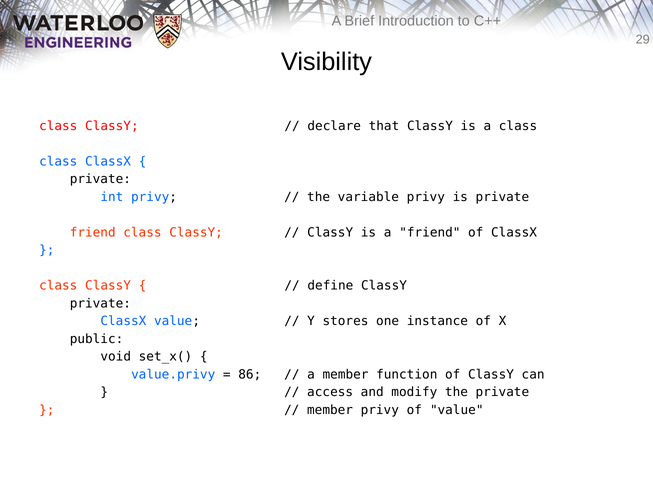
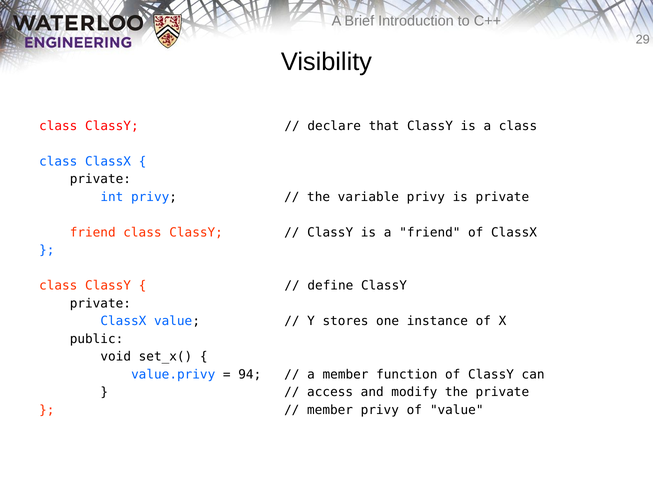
86: 86 -> 94 (250, 375)
